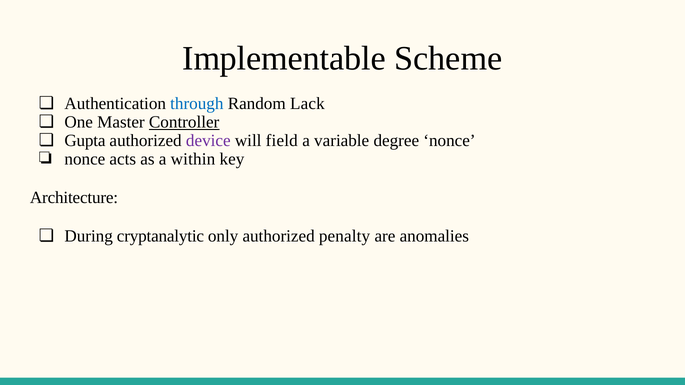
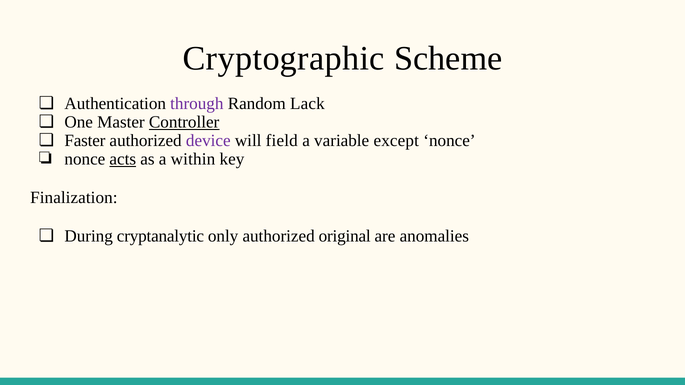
Implementable: Implementable -> Cryptographic (284, 58)
through colour: blue -> purple (197, 104)
Gupta: Gupta -> Faster (85, 141)
degree: degree -> except (396, 141)
acts underline: none -> present (123, 159)
Architecture: Architecture -> Finalization (74, 198)
penalty: penalty -> original (345, 236)
